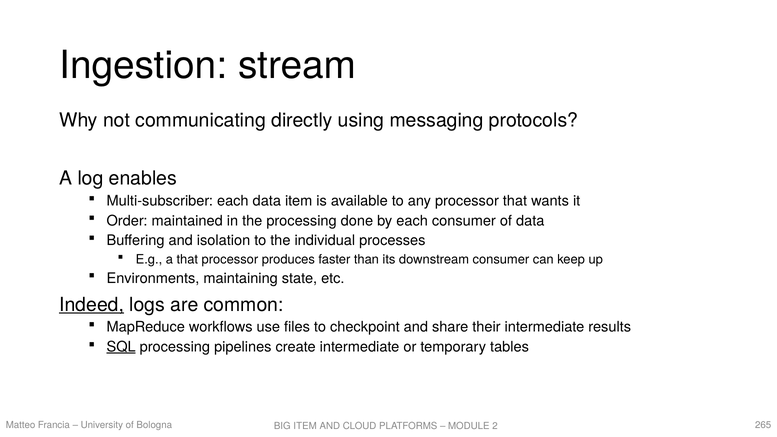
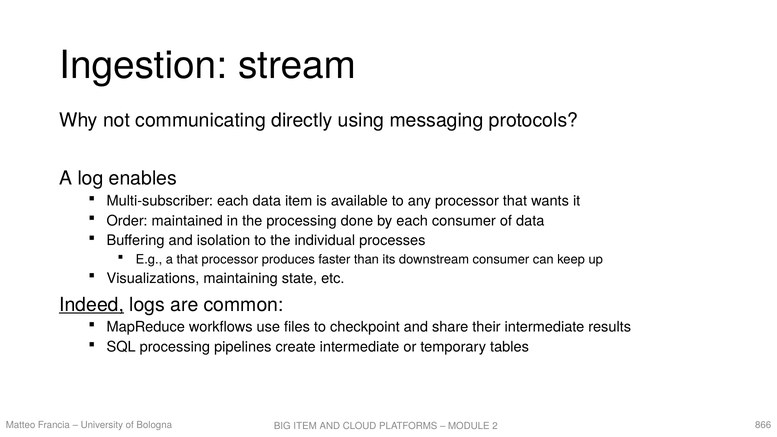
Environments: Environments -> Visualizations (153, 278)
SQL underline: present -> none (121, 347)
265: 265 -> 866 (763, 425)
